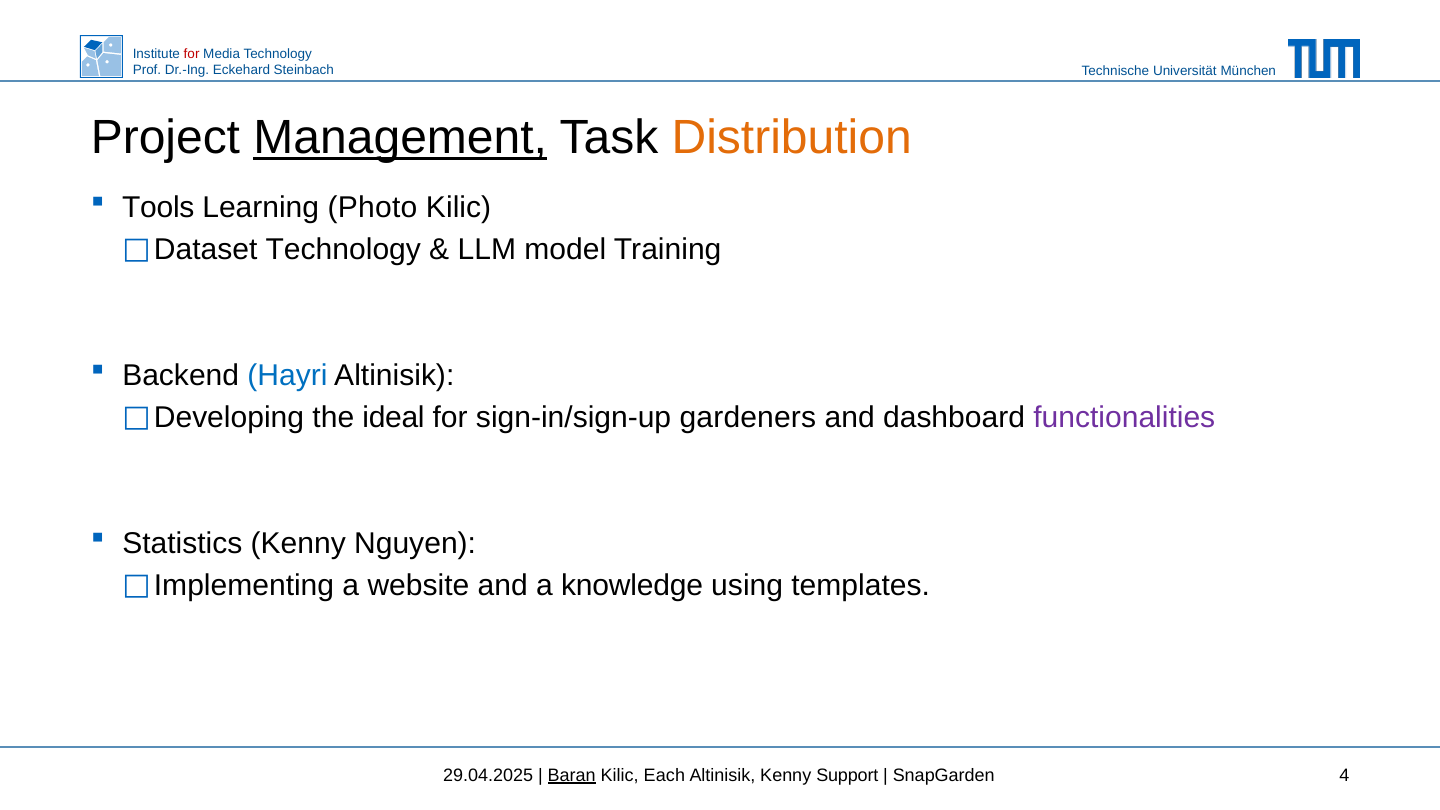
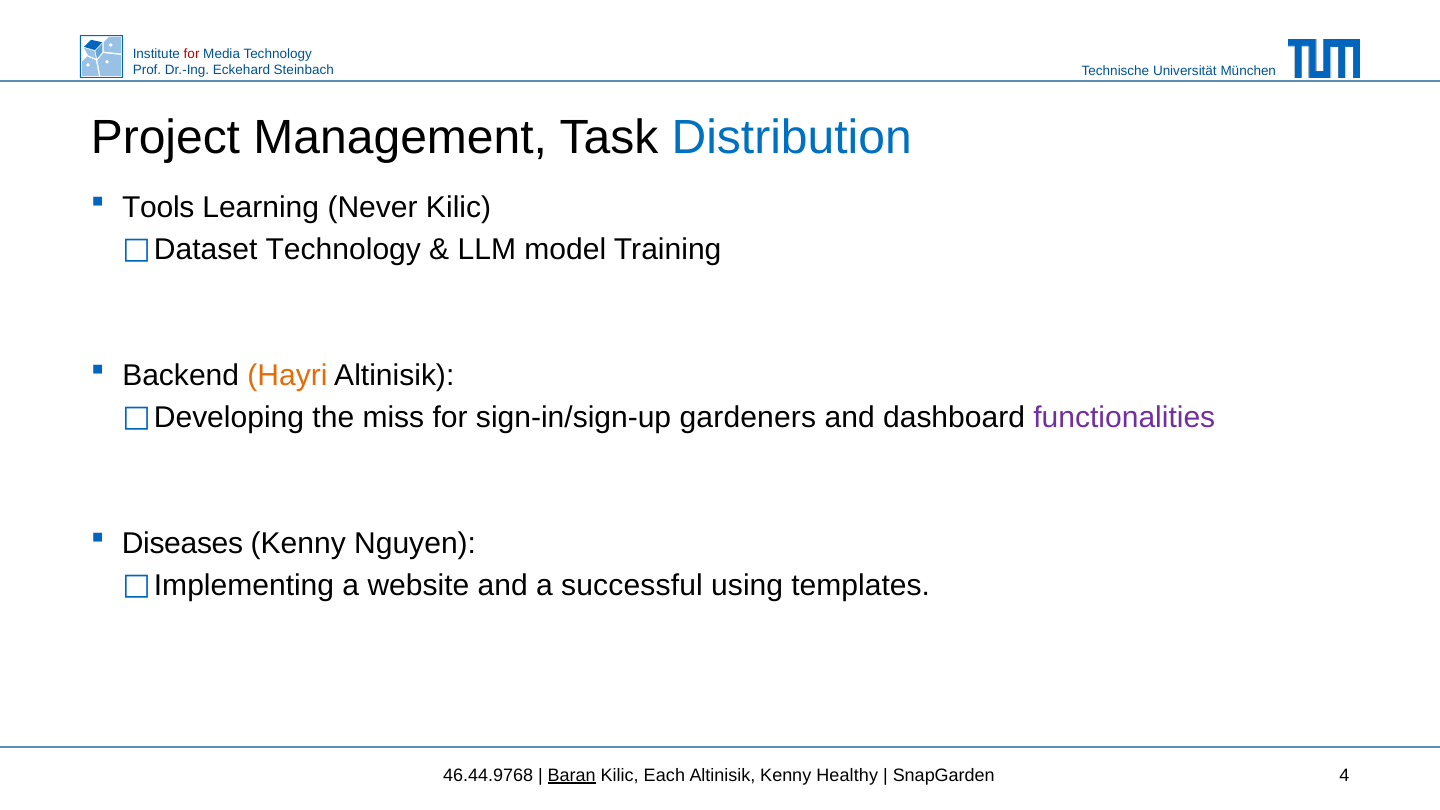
Management underline: present -> none (400, 138)
Distribution colour: orange -> blue (792, 138)
Photo: Photo -> Never (373, 207)
Hayri colour: blue -> orange (287, 375)
ideal: ideal -> miss (393, 417)
Statistics: Statistics -> Diseases (182, 543)
knowledge: knowledge -> successful (632, 585)
29.04.2025: 29.04.2025 -> 46.44.9768 (488, 775)
Support: Support -> Healthy (847, 775)
